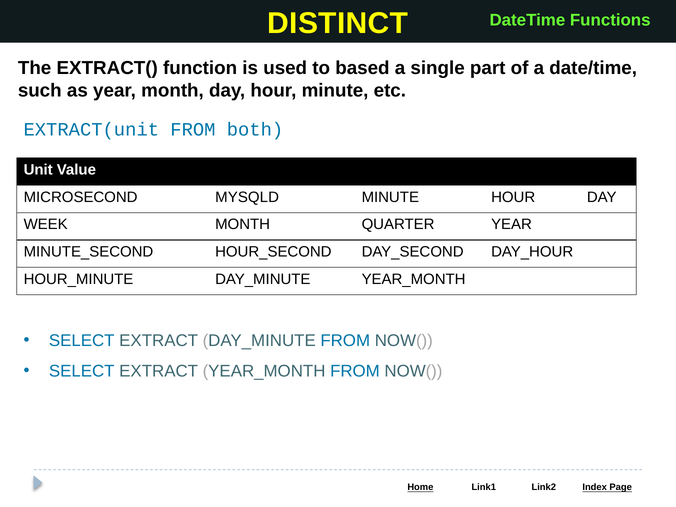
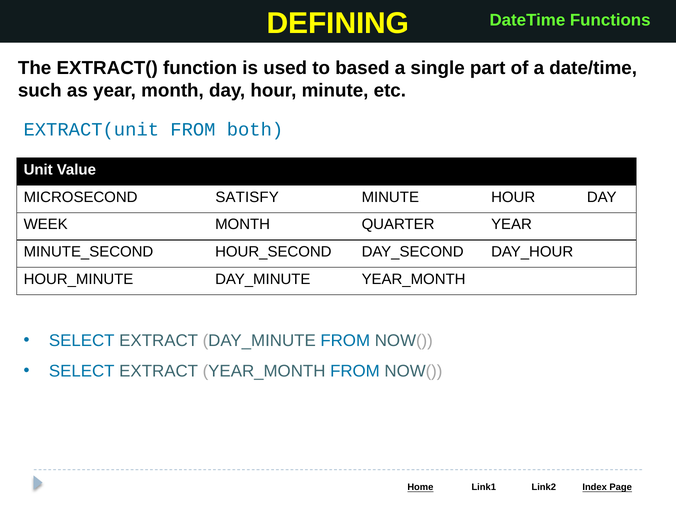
DISTINCT: DISTINCT -> DEFINING (338, 23)
MYSQLD: MYSQLD -> SATISFY (247, 197)
